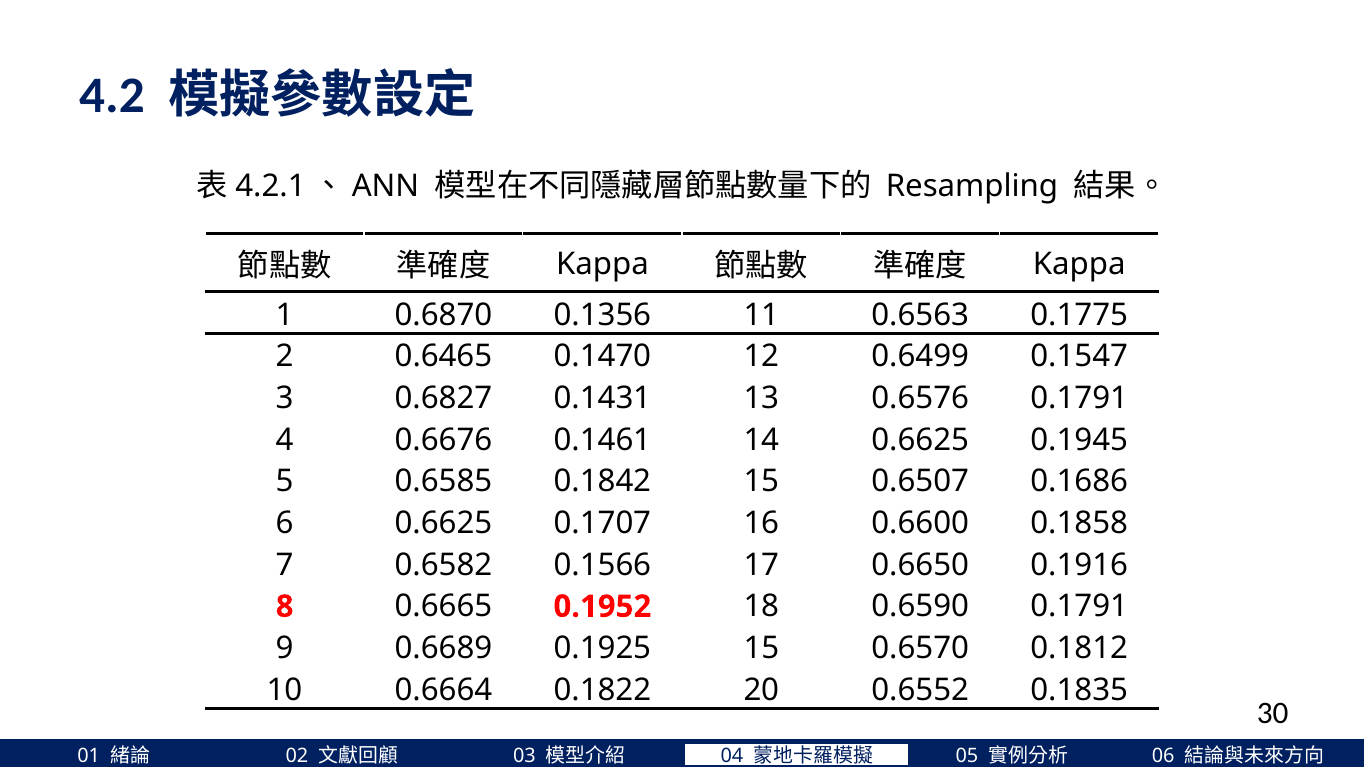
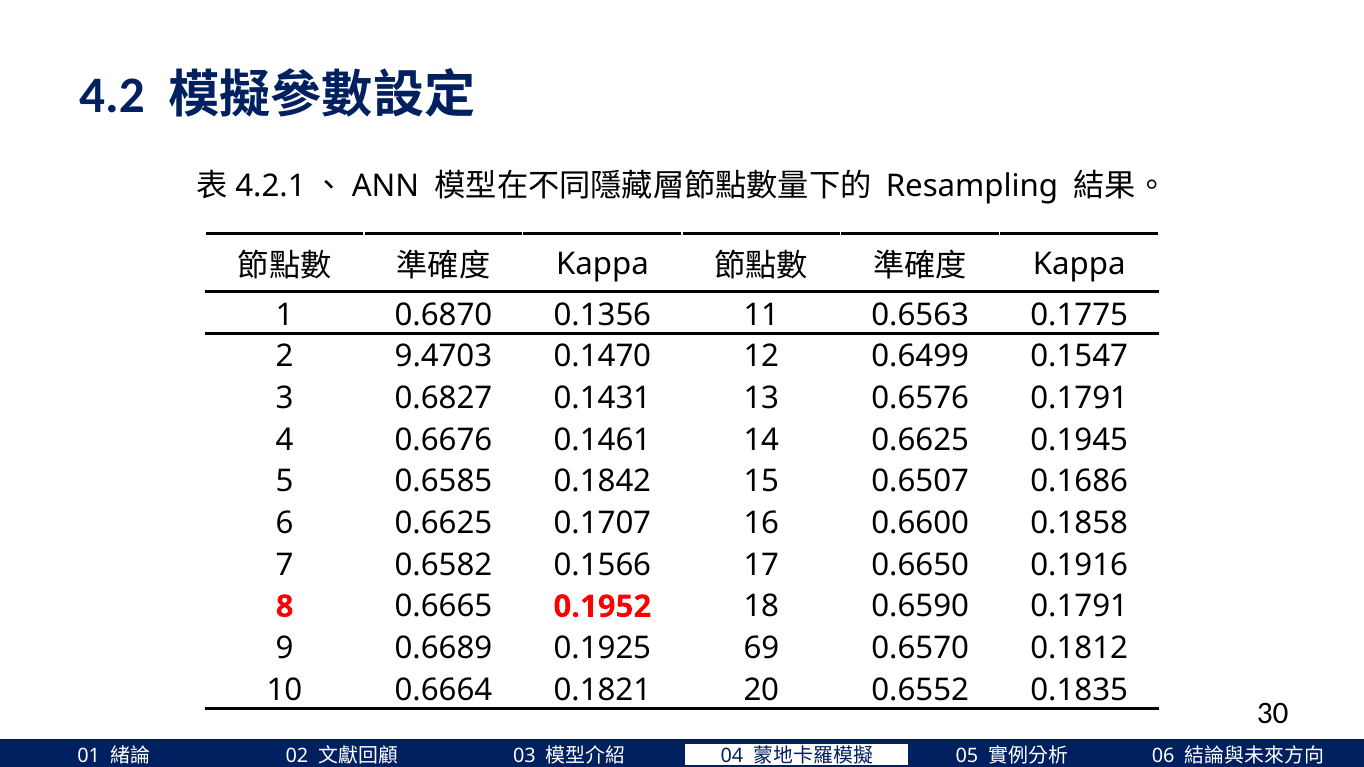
0.6465: 0.6465 -> 9.4703 (443, 357)
0.1925 15: 15 -> 69 (761, 648)
0.1822: 0.1822 -> 0.1821 (602, 690)
